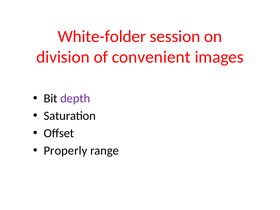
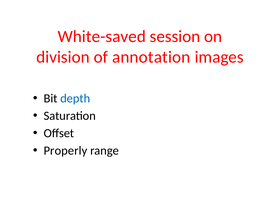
White-folder: White-folder -> White-saved (102, 36)
convenient: convenient -> annotation (151, 57)
depth colour: purple -> blue (75, 98)
